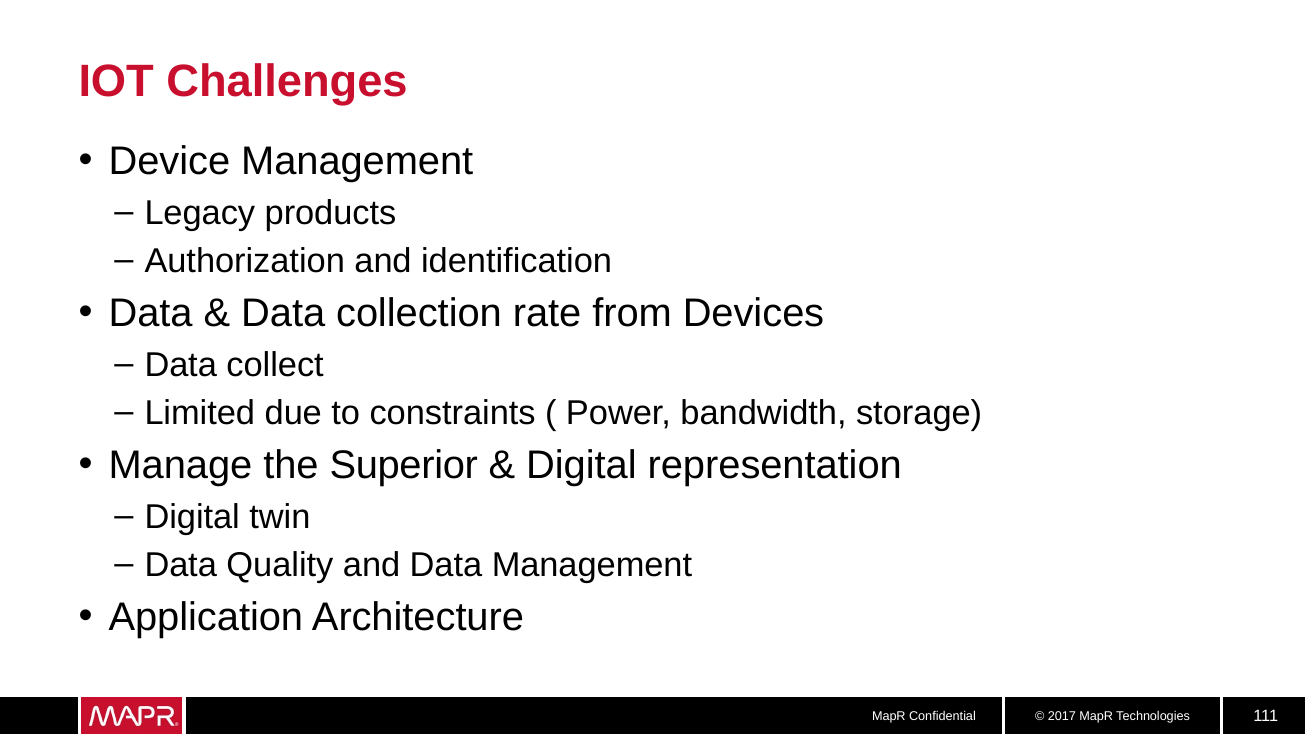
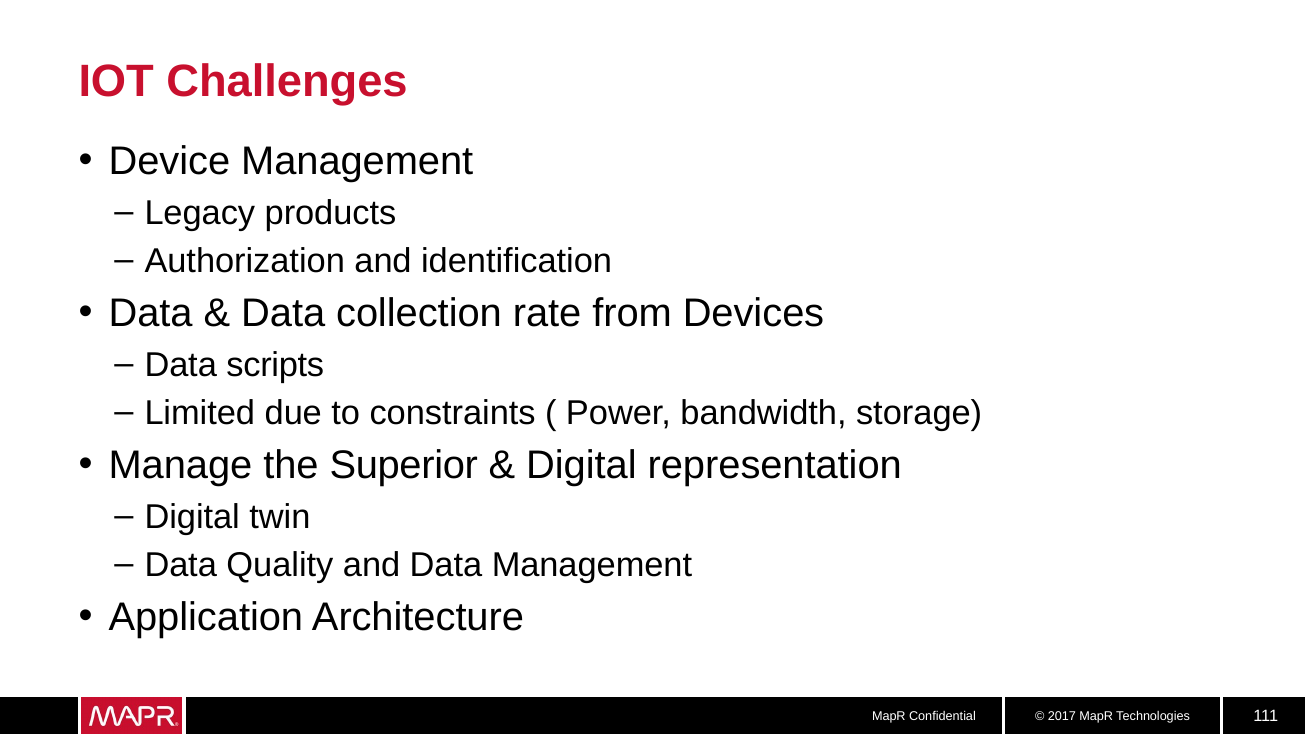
collect: collect -> scripts (275, 365)
